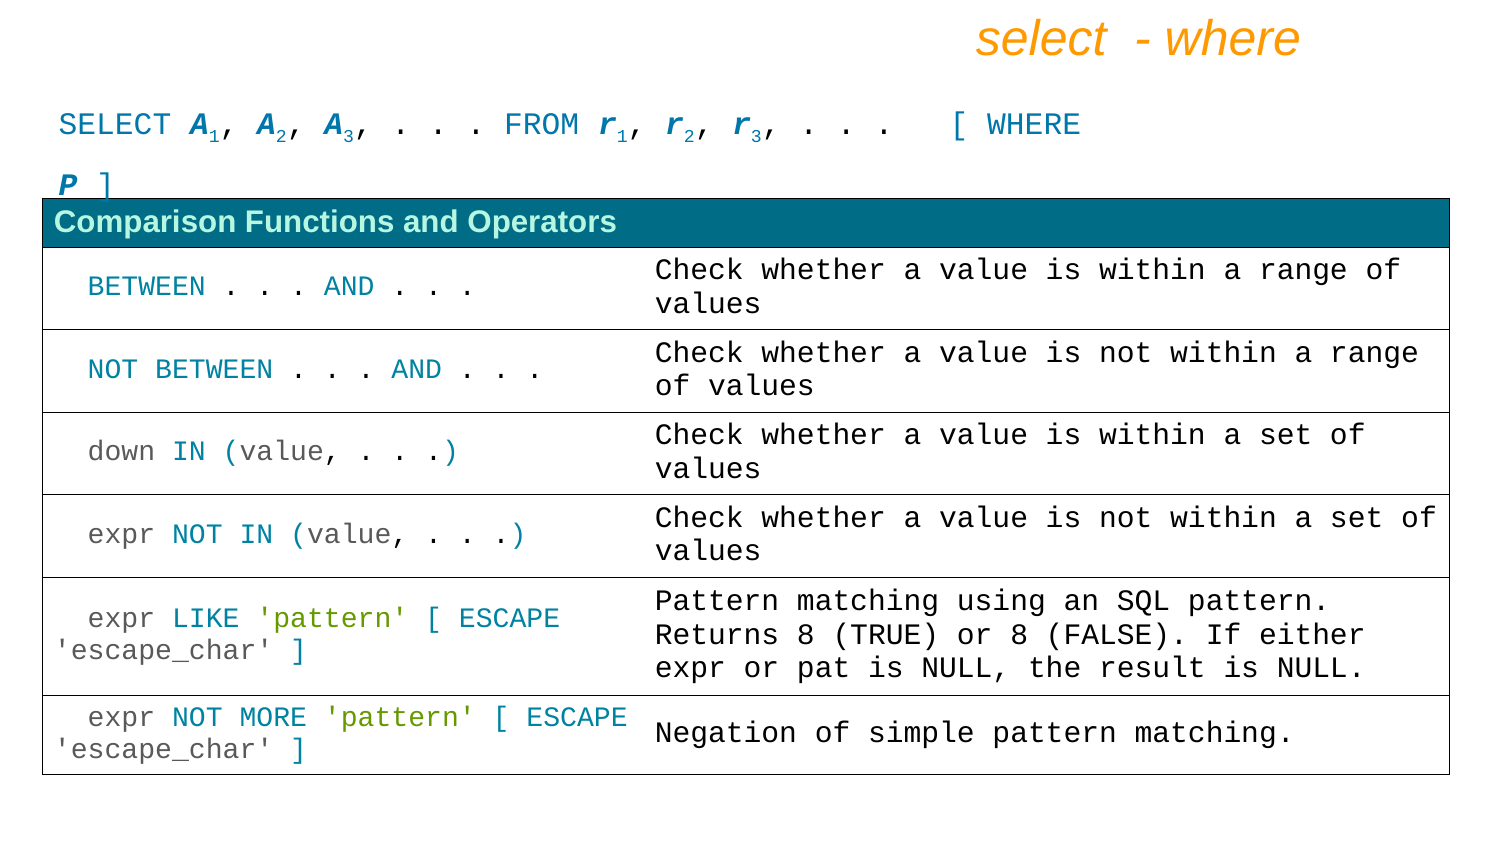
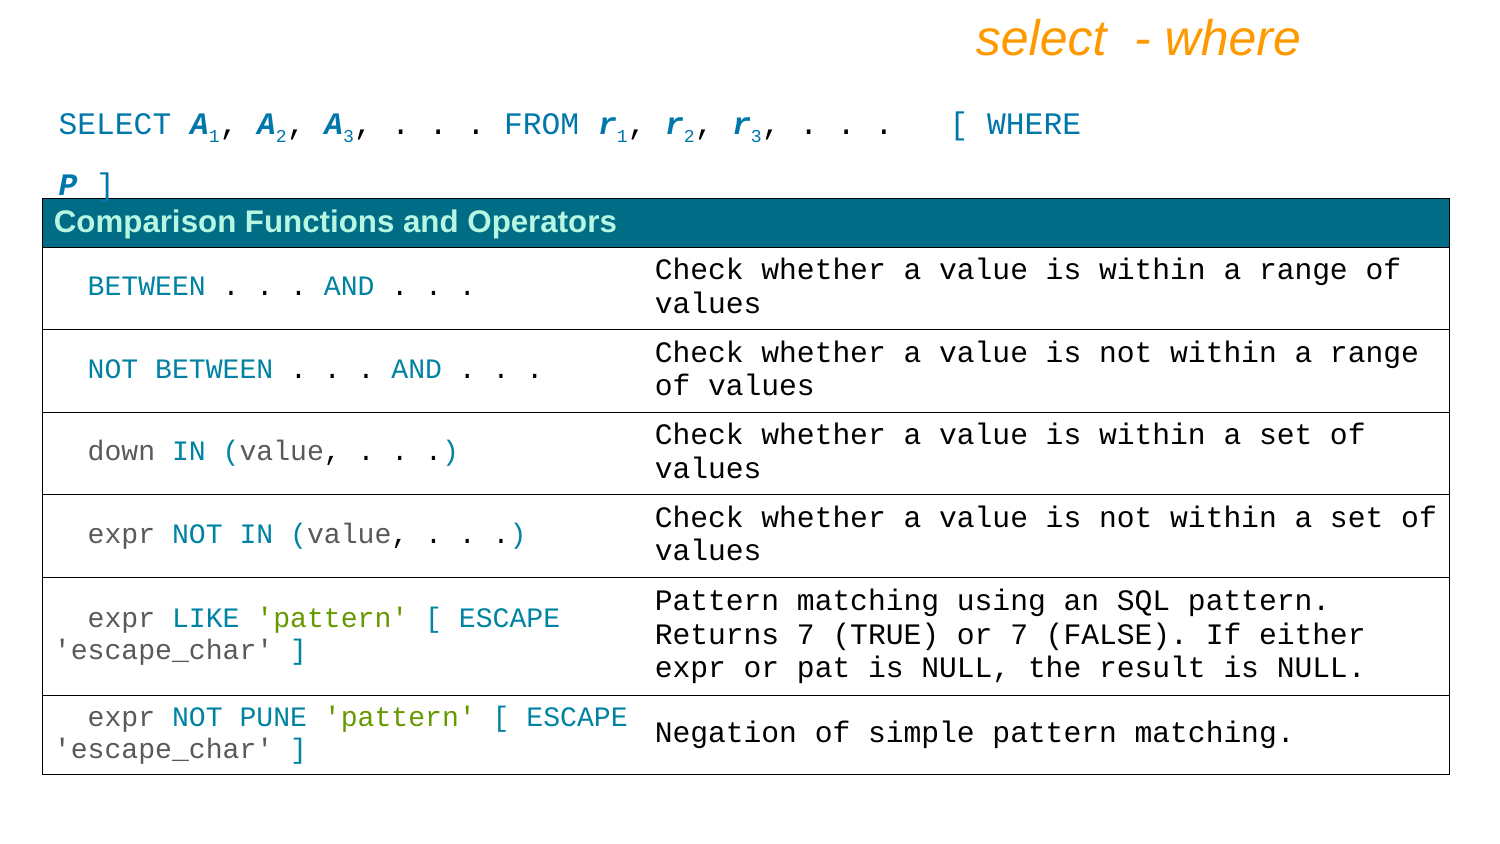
Returns 8: 8 -> 7 (806, 634)
or 8: 8 -> 7 (1019, 634)
MORE: MORE -> PUNE (273, 717)
